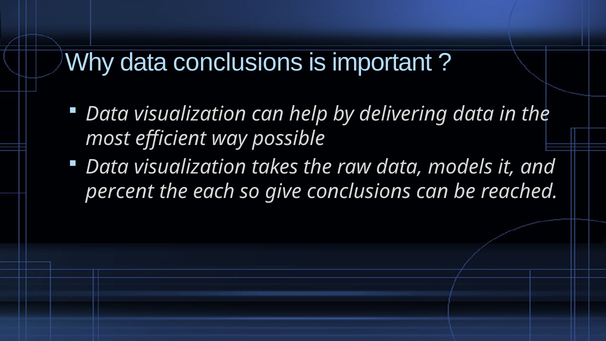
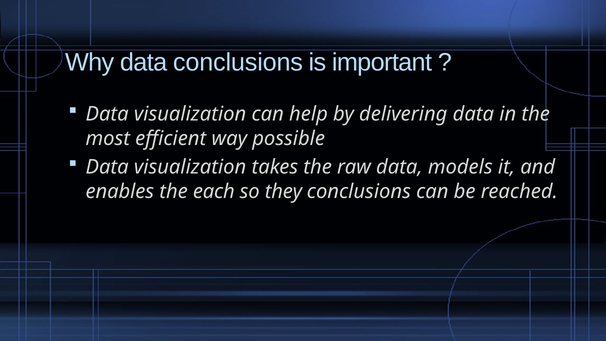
percent: percent -> enables (120, 191)
give: give -> they (283, 191)
